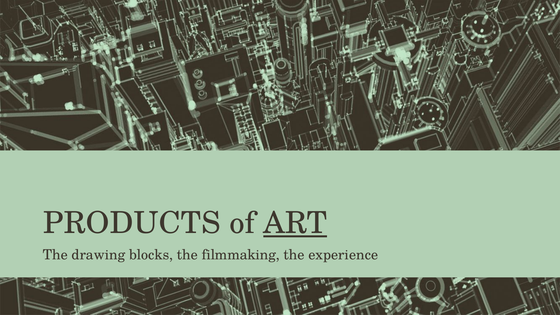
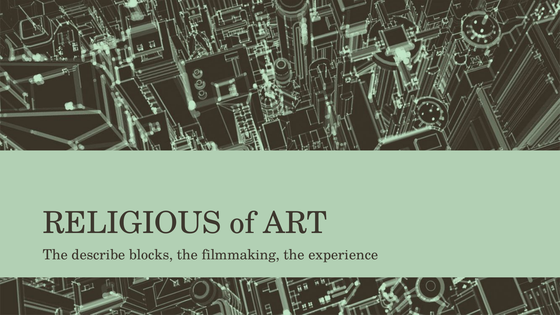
PRODUCTS: PRODUCTS -> RELIGIOUS (132, 223)
ART underline: present -> none (295, 223)
drawing: drawing -> describe (98, 255)
